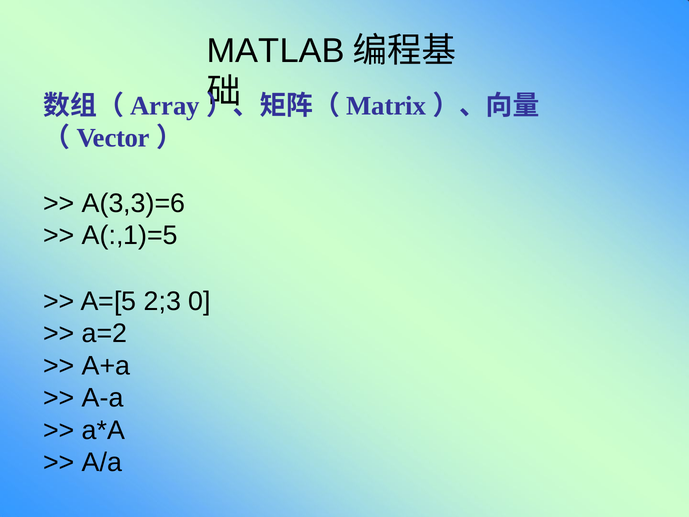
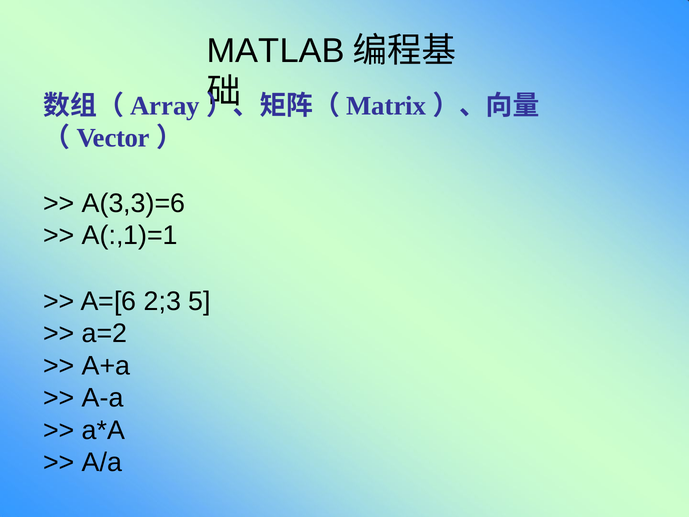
A(:,1)=5: A(:,1)=5 -> A(:,1)=1 (130, 236)
A=[5: A=[5 -> A=[6 (108, 301)
0: 0 -> 5 (199, 301)
